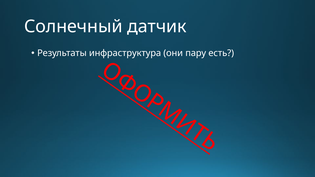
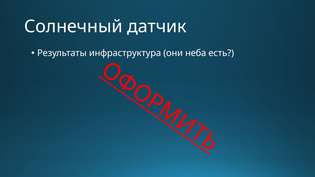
пару: пару -> неба (196, 53)
